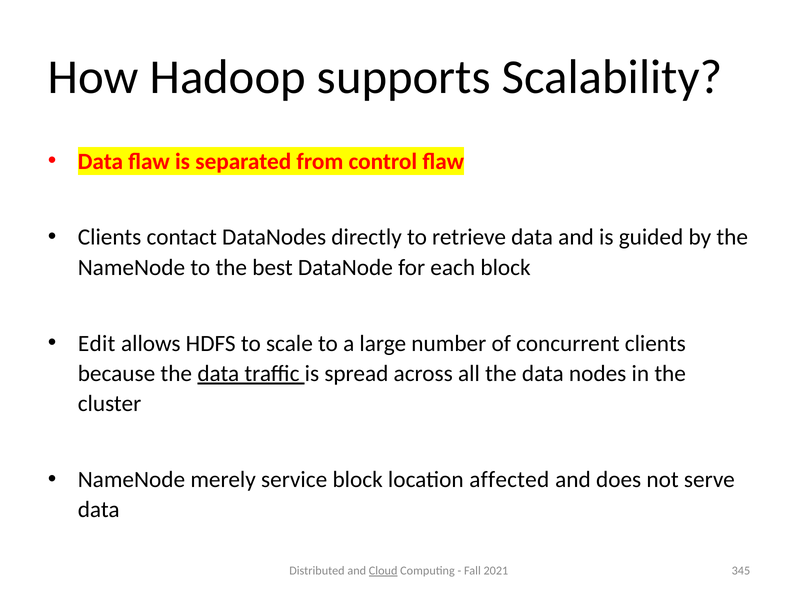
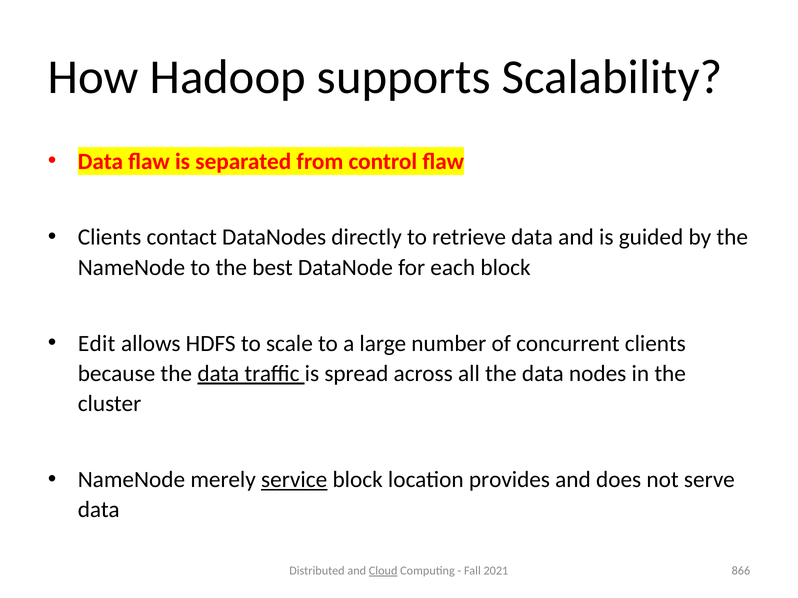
service underline: none -> present (294, 480)
affected: affected -> provides (509, 480)
345: 345 -> 866 (741, 571)
